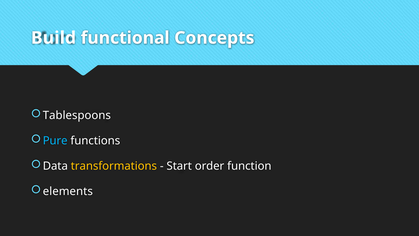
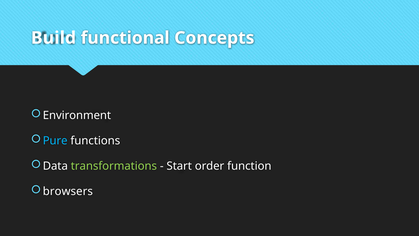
Tablespoons: Tablespoons -> Environment (77, 115)
transformations colour: yellow -> light green (114, 166)
elements: elements -> browsers (68, 191)
